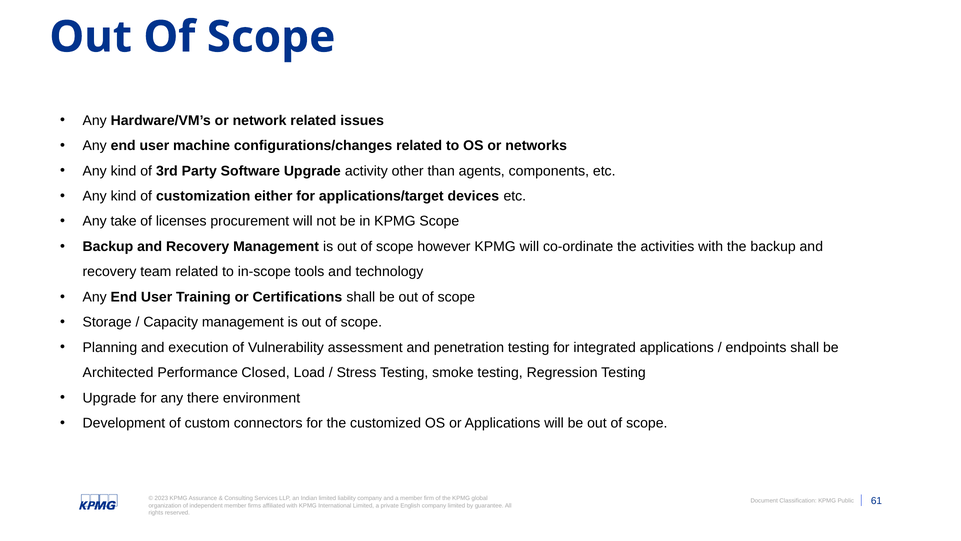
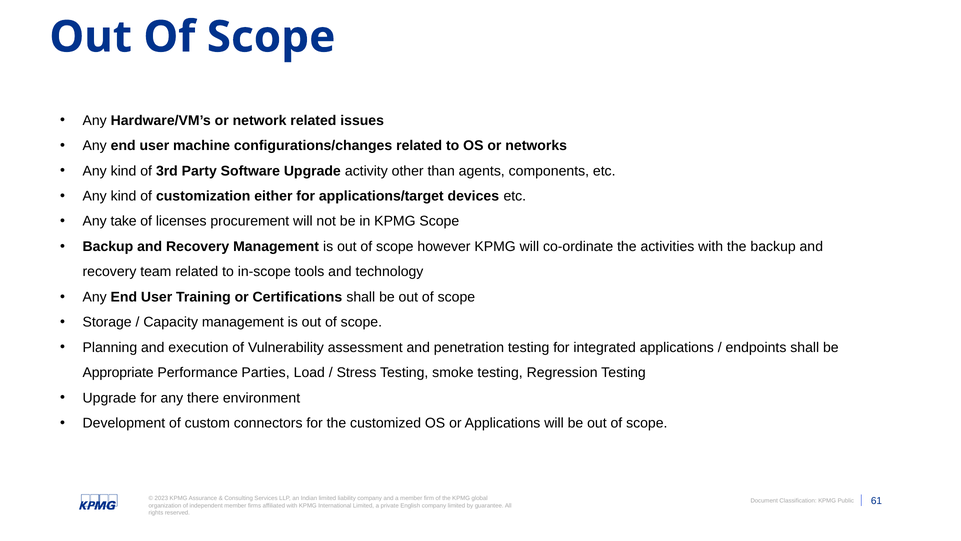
Architected: Architected -> Appropriate (118, 373)
Closed: Closed -> Parties (266, 373)
